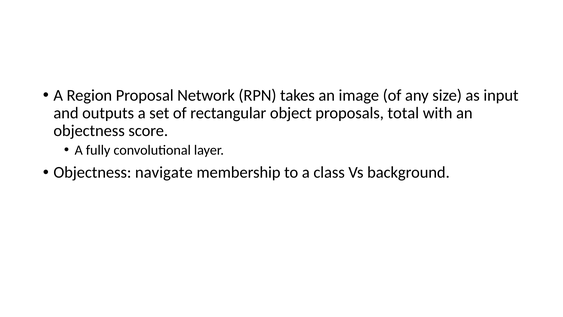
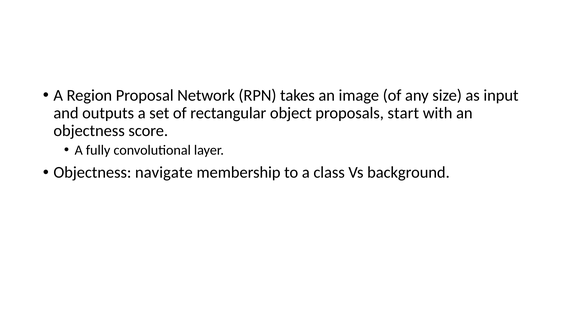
total: total -> start (403, 113)
